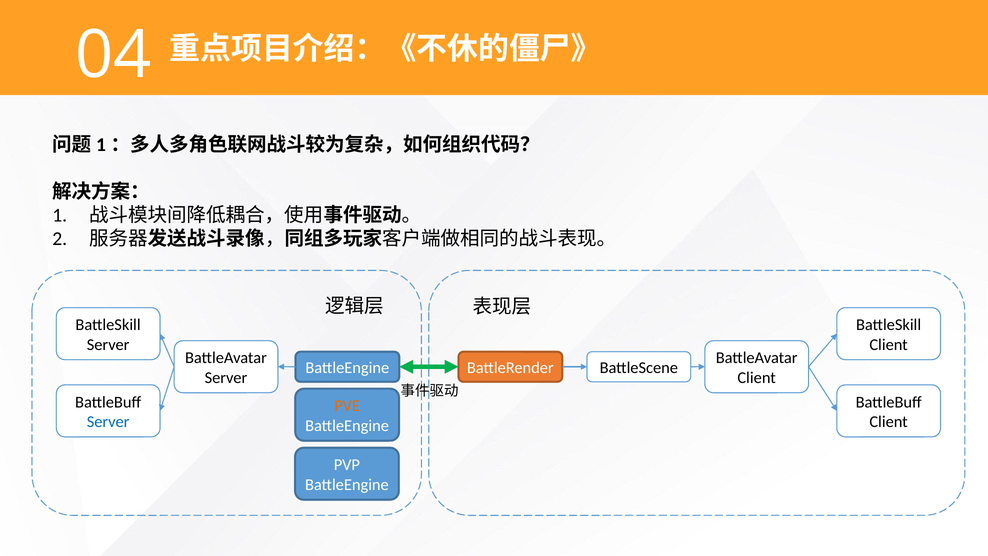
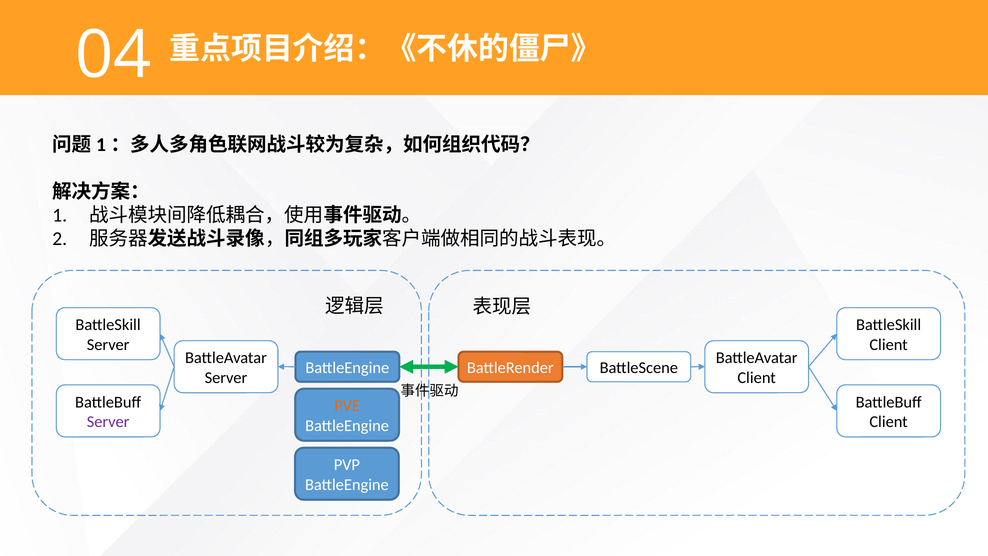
Server colour: blue -> purple (108, 422)
